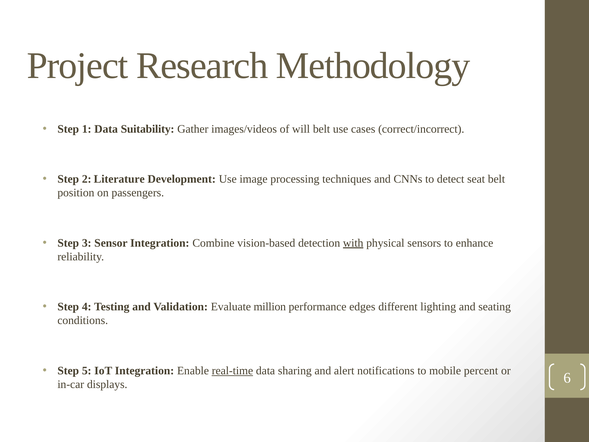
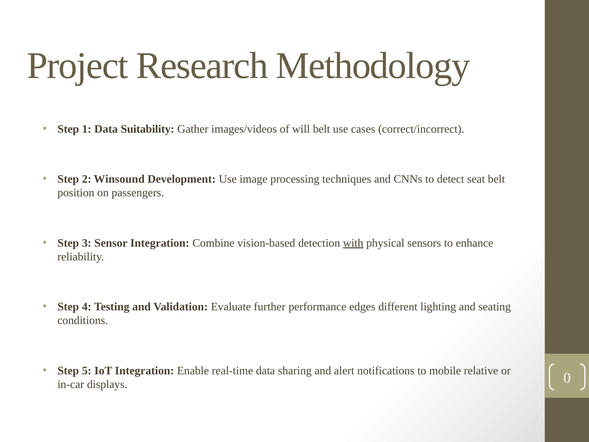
Literature: Literature -> Winsound (119, 179)
million: million -> further (270, 307)
real-time underline: present -> none (232, 370)
percent: percent -> relative (481, 370)
6: 6 -> 0 (567, 378)
